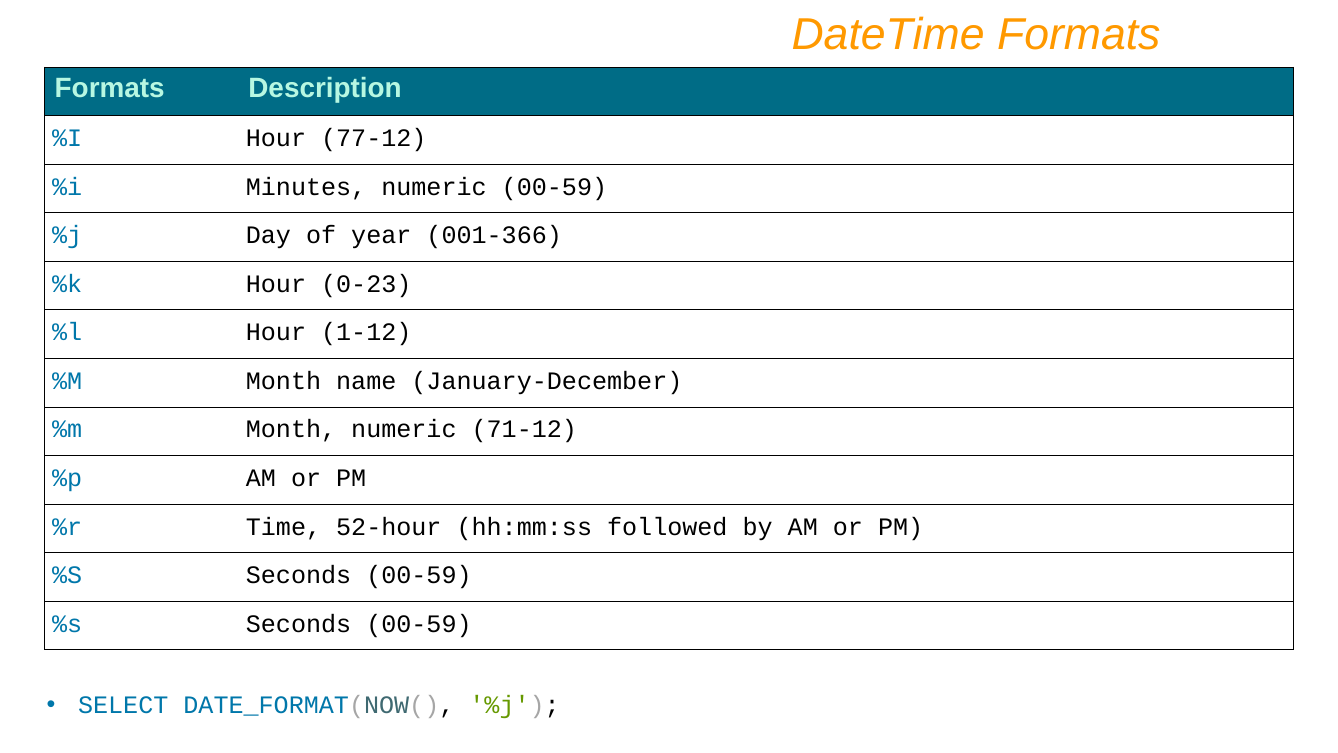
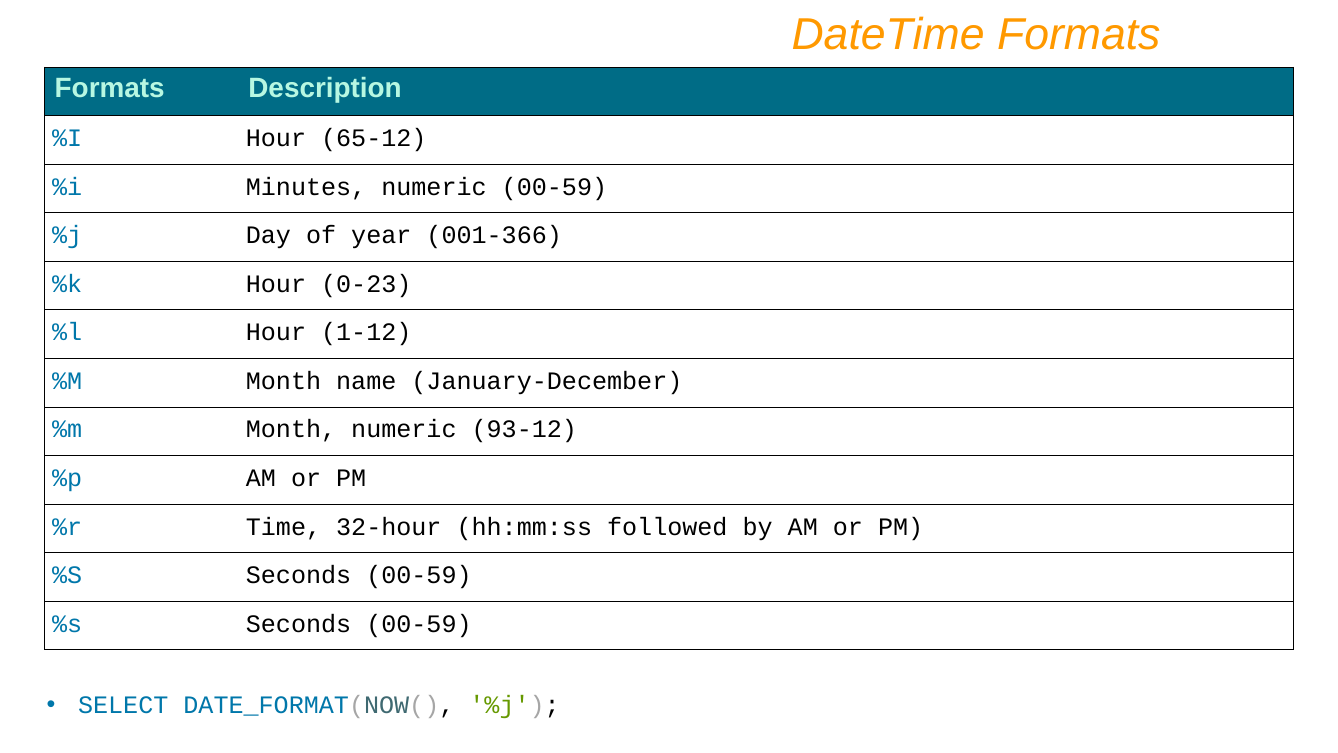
77-12: 77-12 -> 65-12 (374, 138)
71-12: 71-12 -> 93-12 (524, 429)
52-hour: 52-hour -> 32-hour (389, 526)
